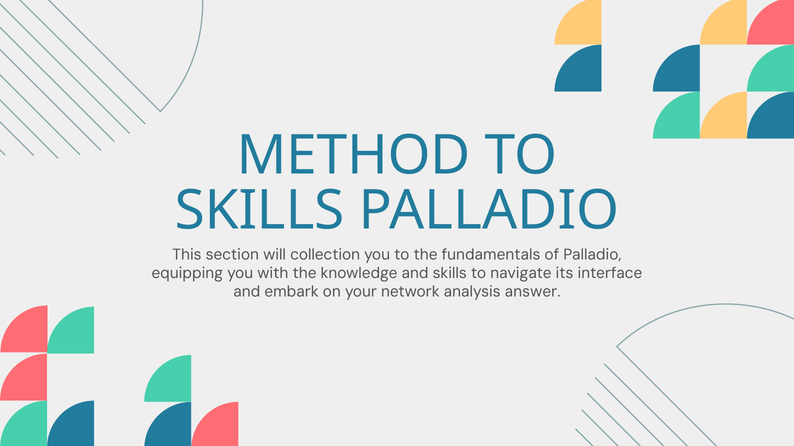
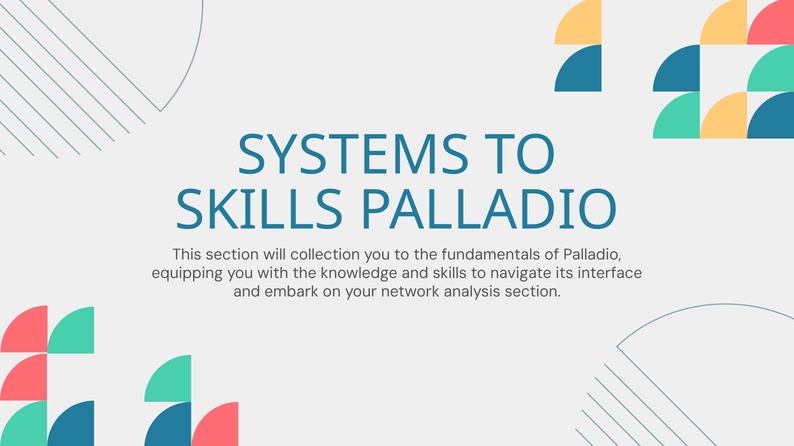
METHOD: METHOD -> SYSTEMS (353, 156)
analysis answer: answer -> section (533, 292)
